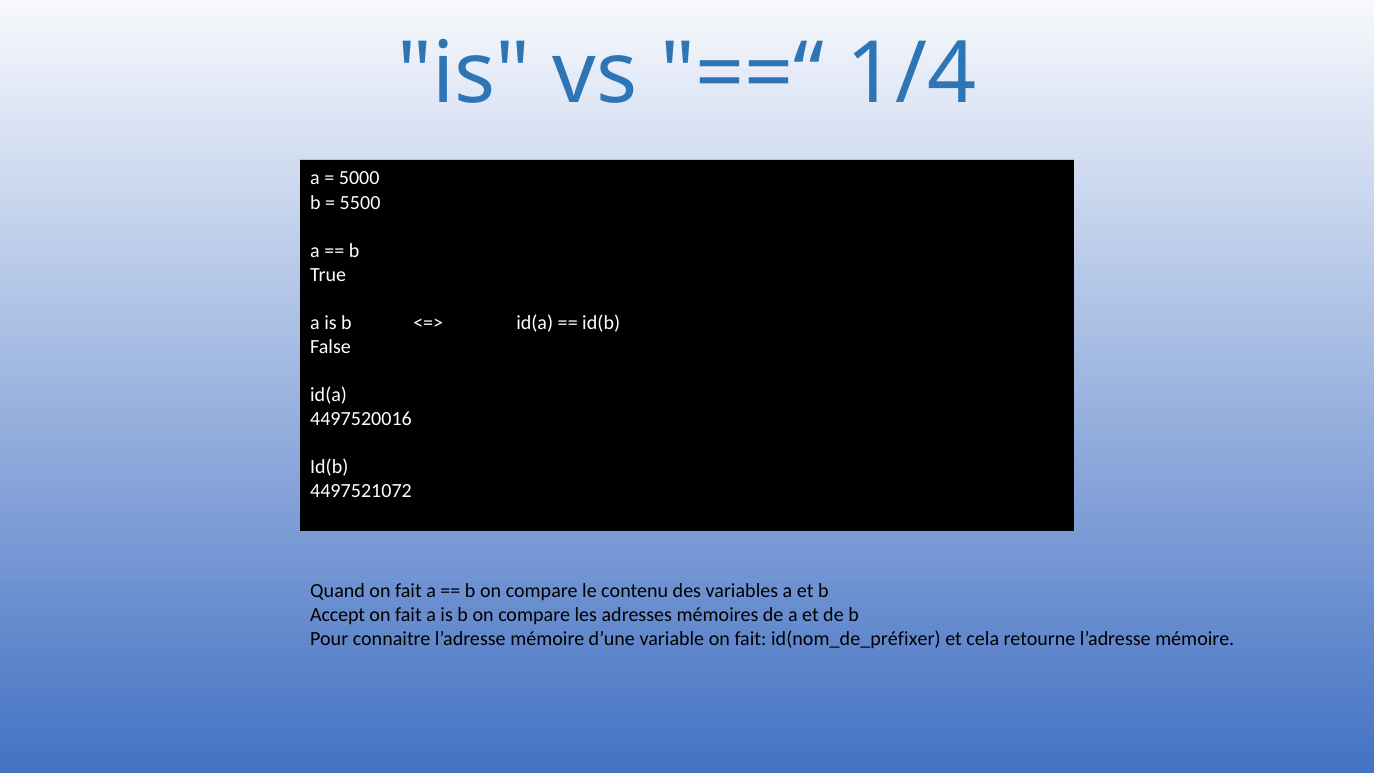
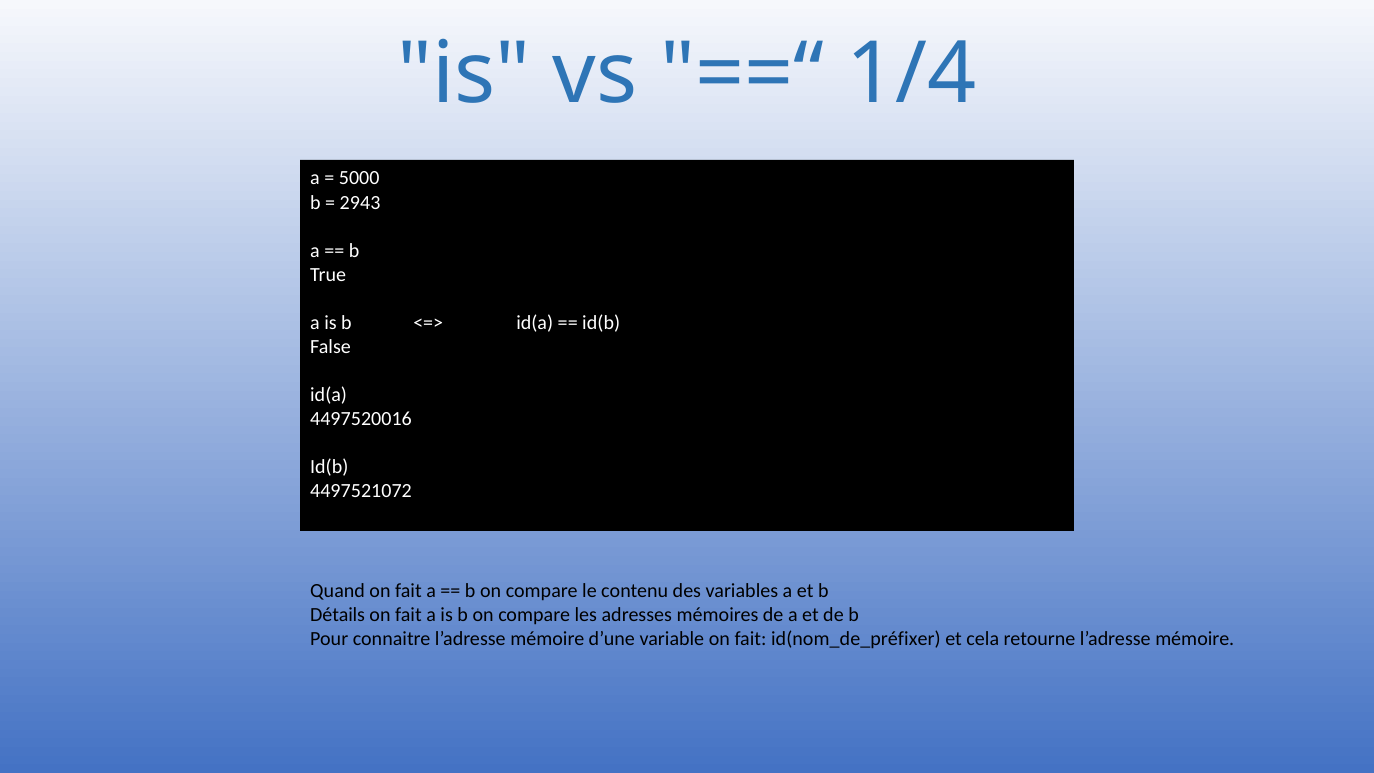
5500: 5500 -> 2943 (360, 202)
Accept: Accept -> Détails (338, 615)
